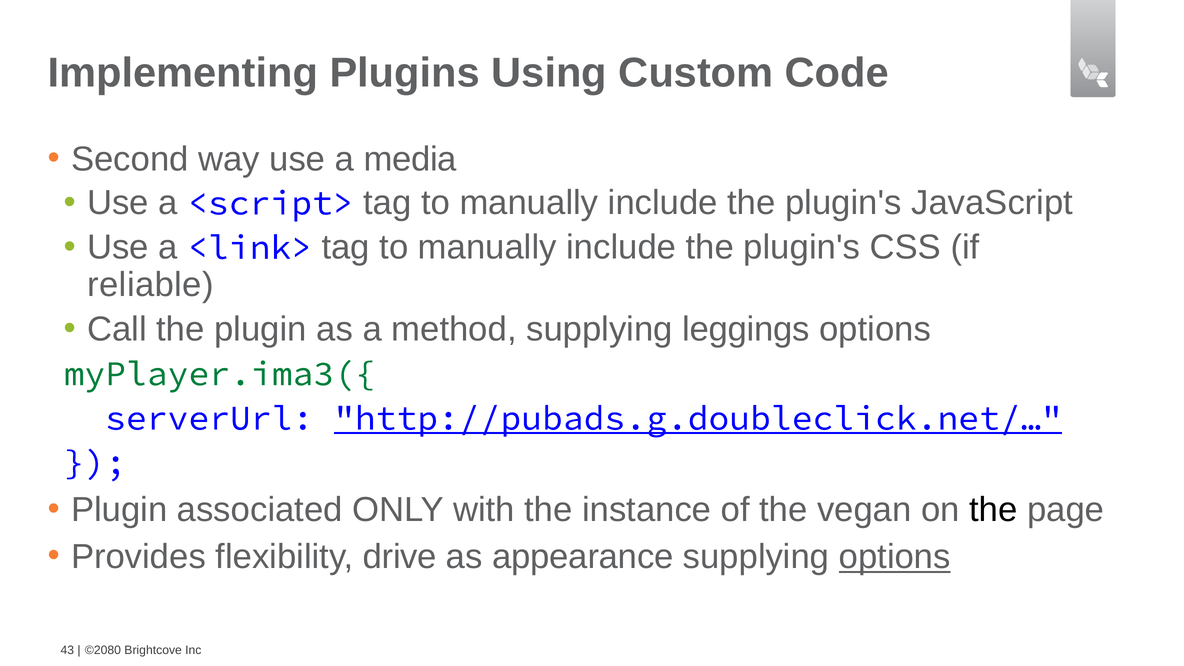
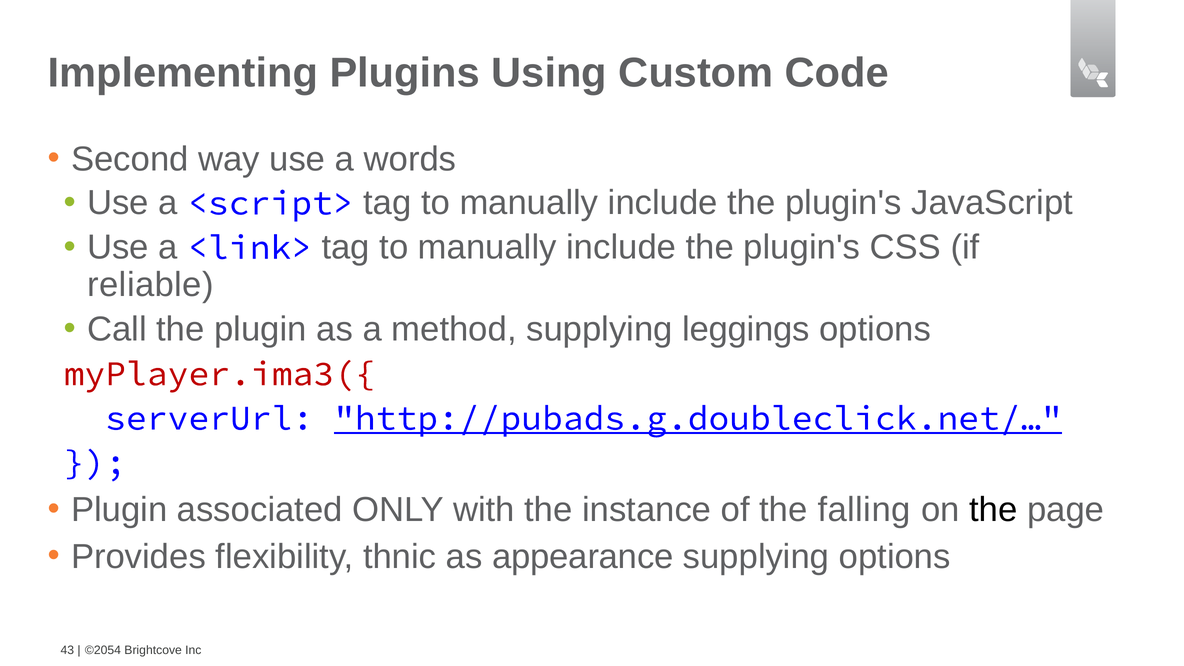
media: media -> words (410, 159)
myPlayer.ima3({ colour: green -> red (220, 374)
vegan: vegan -> falling (864, 510)
drive: drive -> thnic (400, 557)
options underline: present -> none (895, 557)
©2080: ©2080 -> ©2054 (103, 650)
